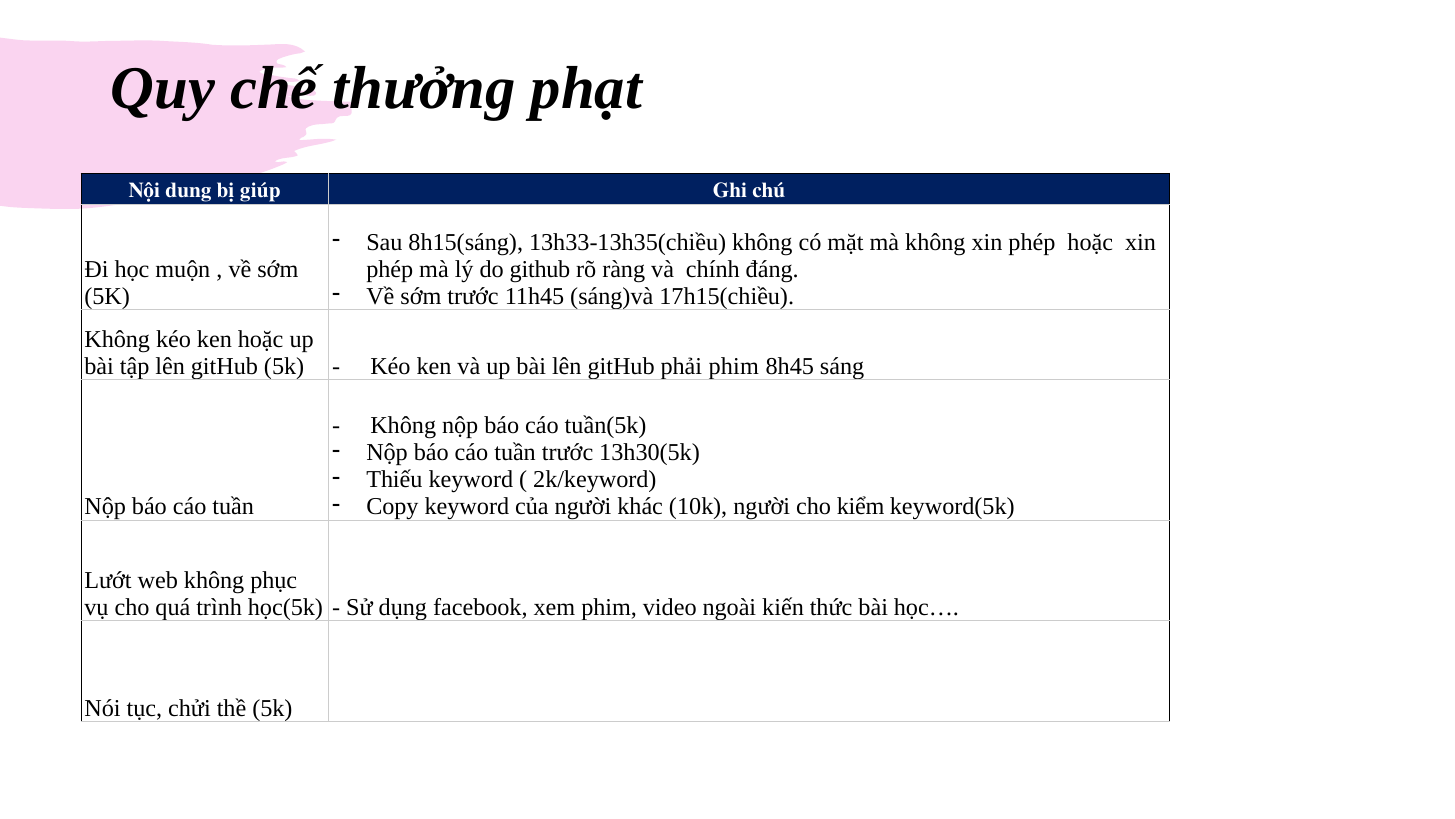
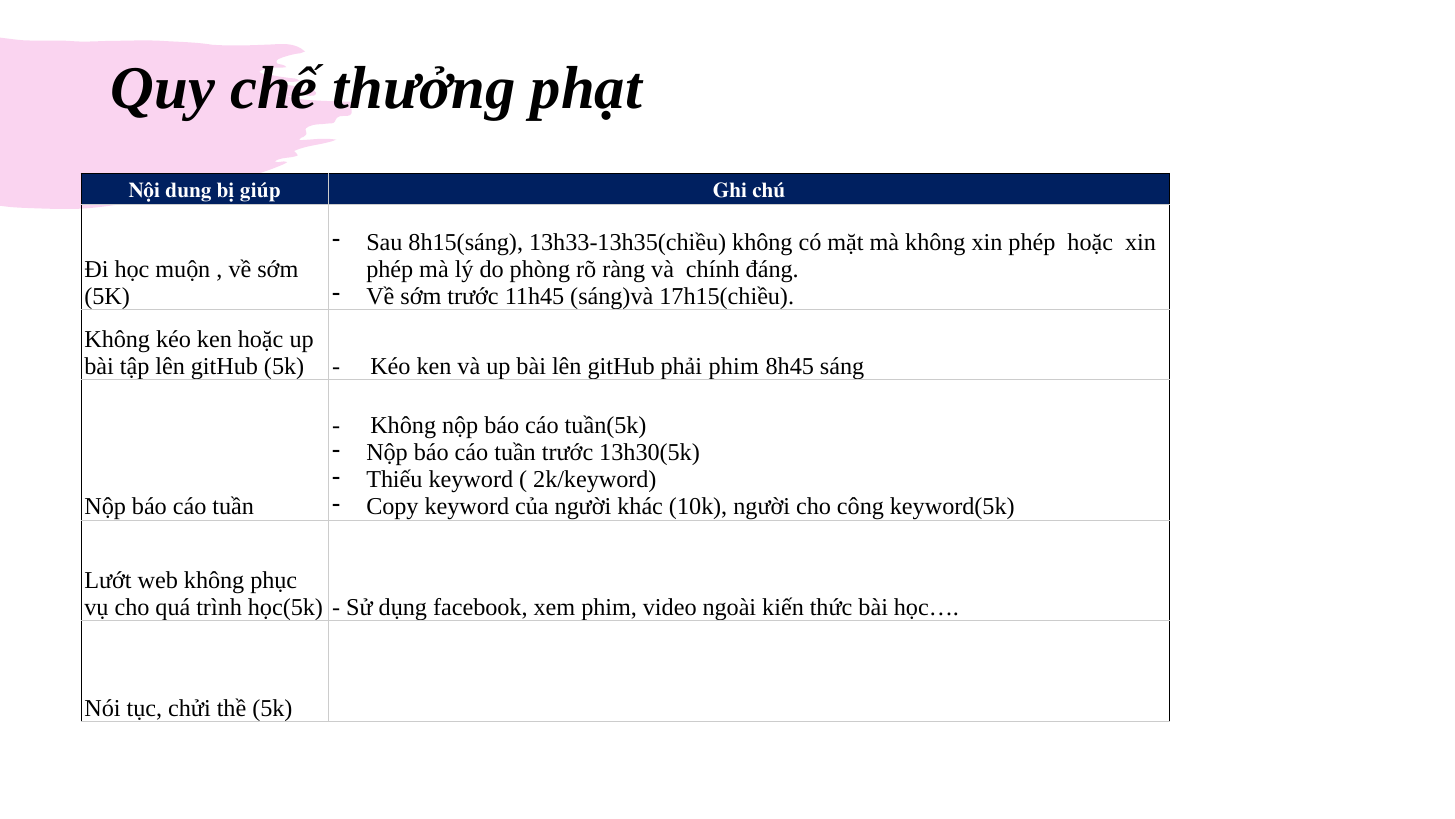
do github: github -> phòng (540, 269)
kiểm: kiểm -> công (860, 506)
